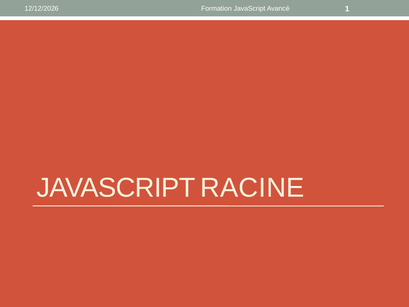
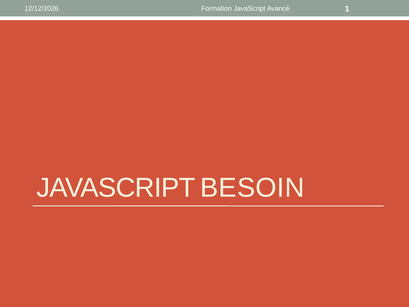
RACINE: RACINE -> BESOIN (252, 188)
